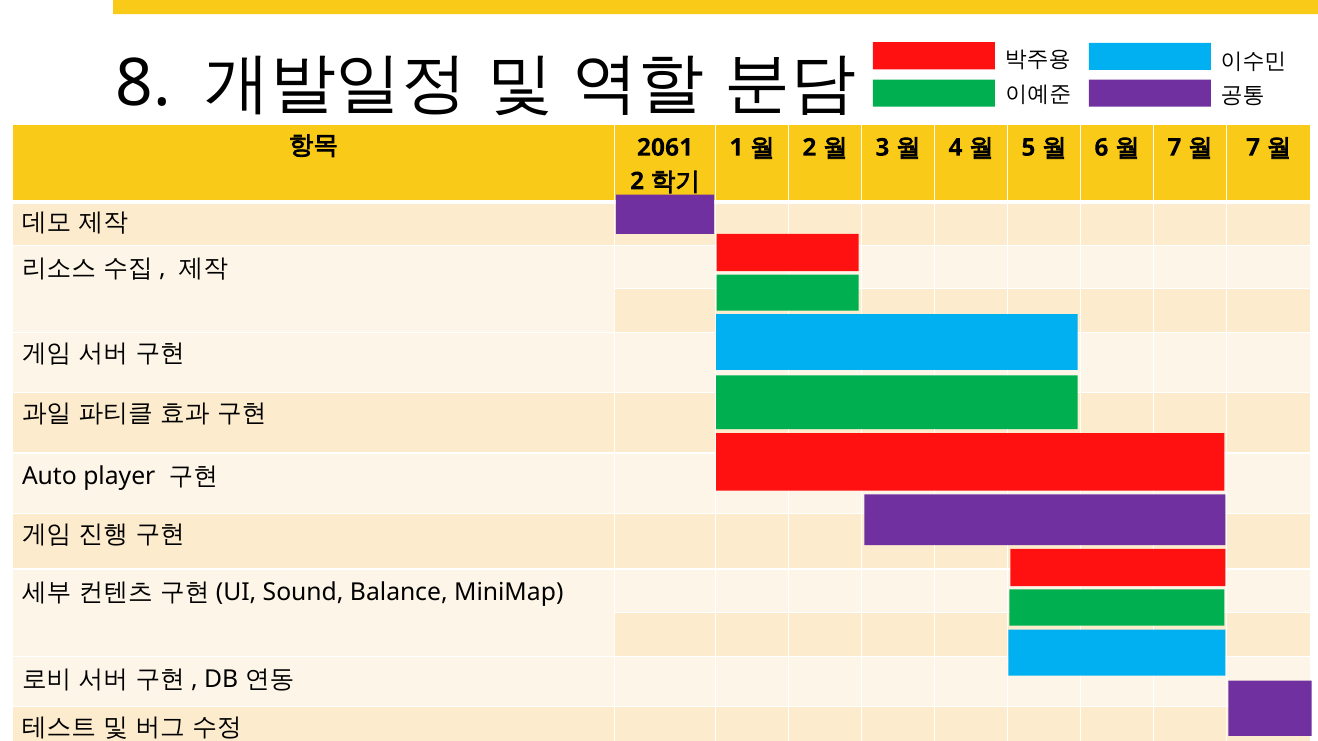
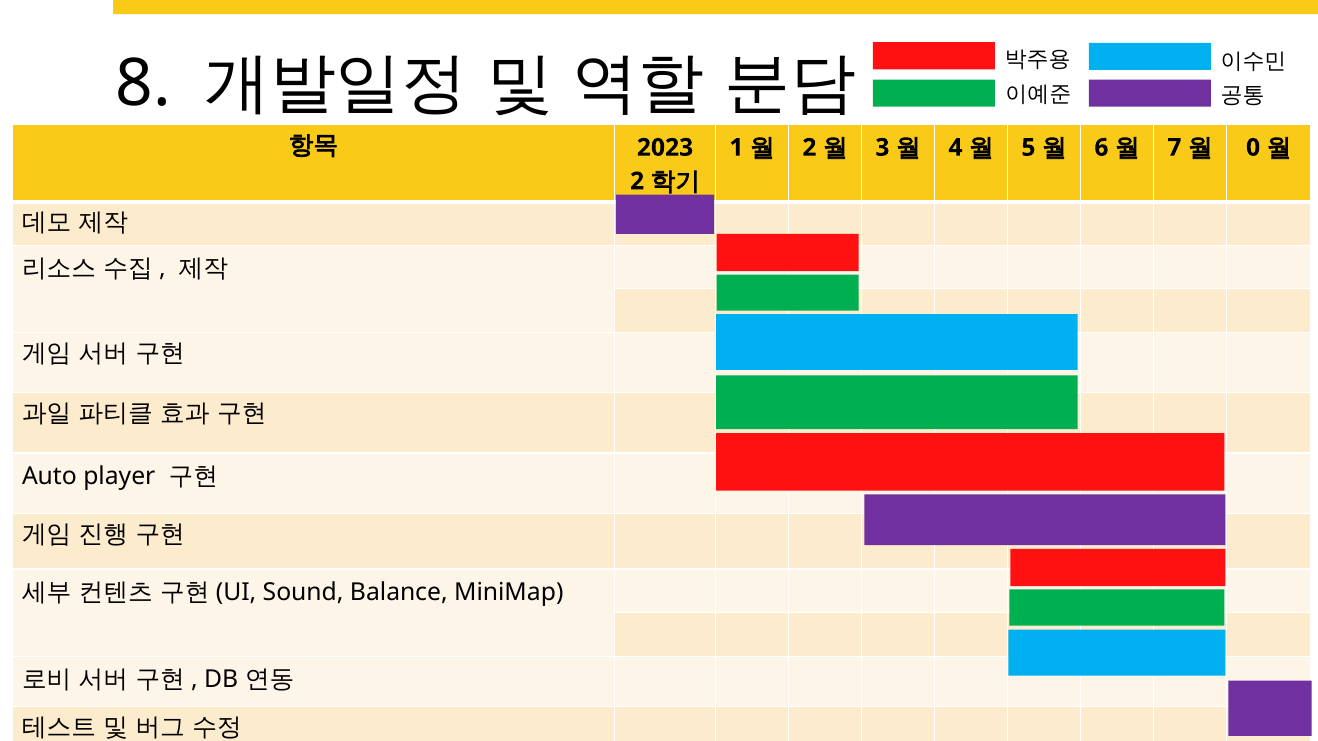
2061: 2061 -> 2023 (665, 148)
7: 7 -> 0 (1253, 148)
